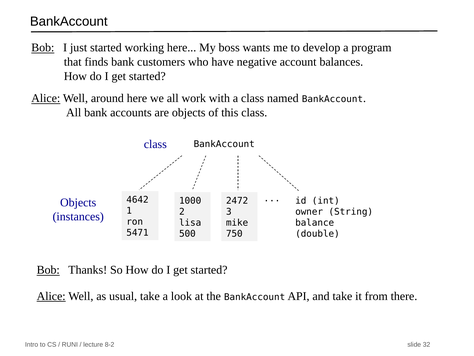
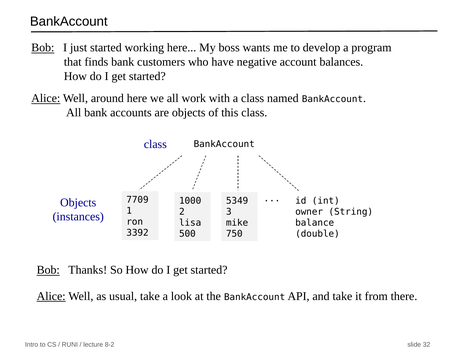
4642: 4642 -> 7709 (137, 199)
2472: 2472 -> 5349 (237, 200)
5471: 5471 -> 3392 (137, 233)
